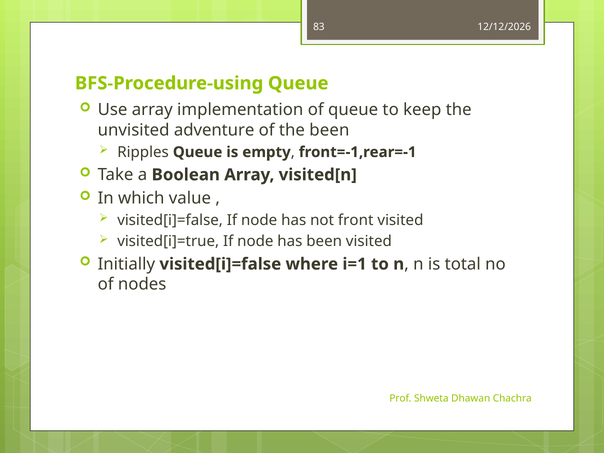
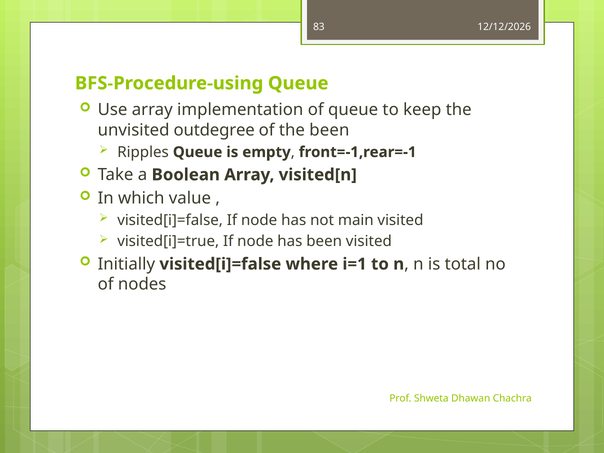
adventure: adventure -> outdegree (214, 130)
front: front -> main (356, 220)
